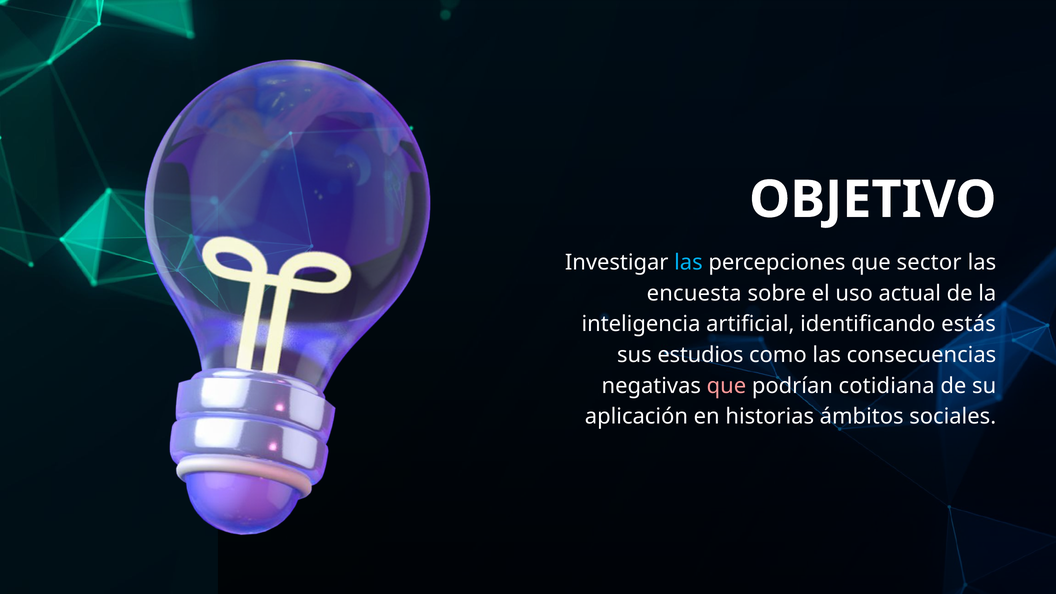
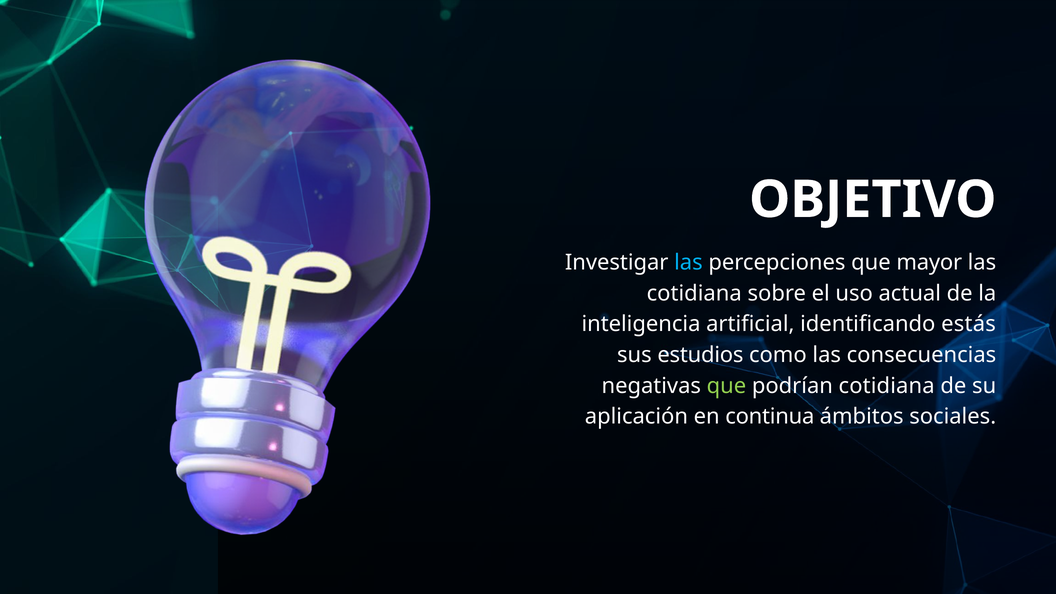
sector: sector -> mayor (929, 263)
encuesta: encuesta -> cotidiana (694, 293)
que colour: pink -> light green (726, 386)
historias: historias -> continua (770, 417)
